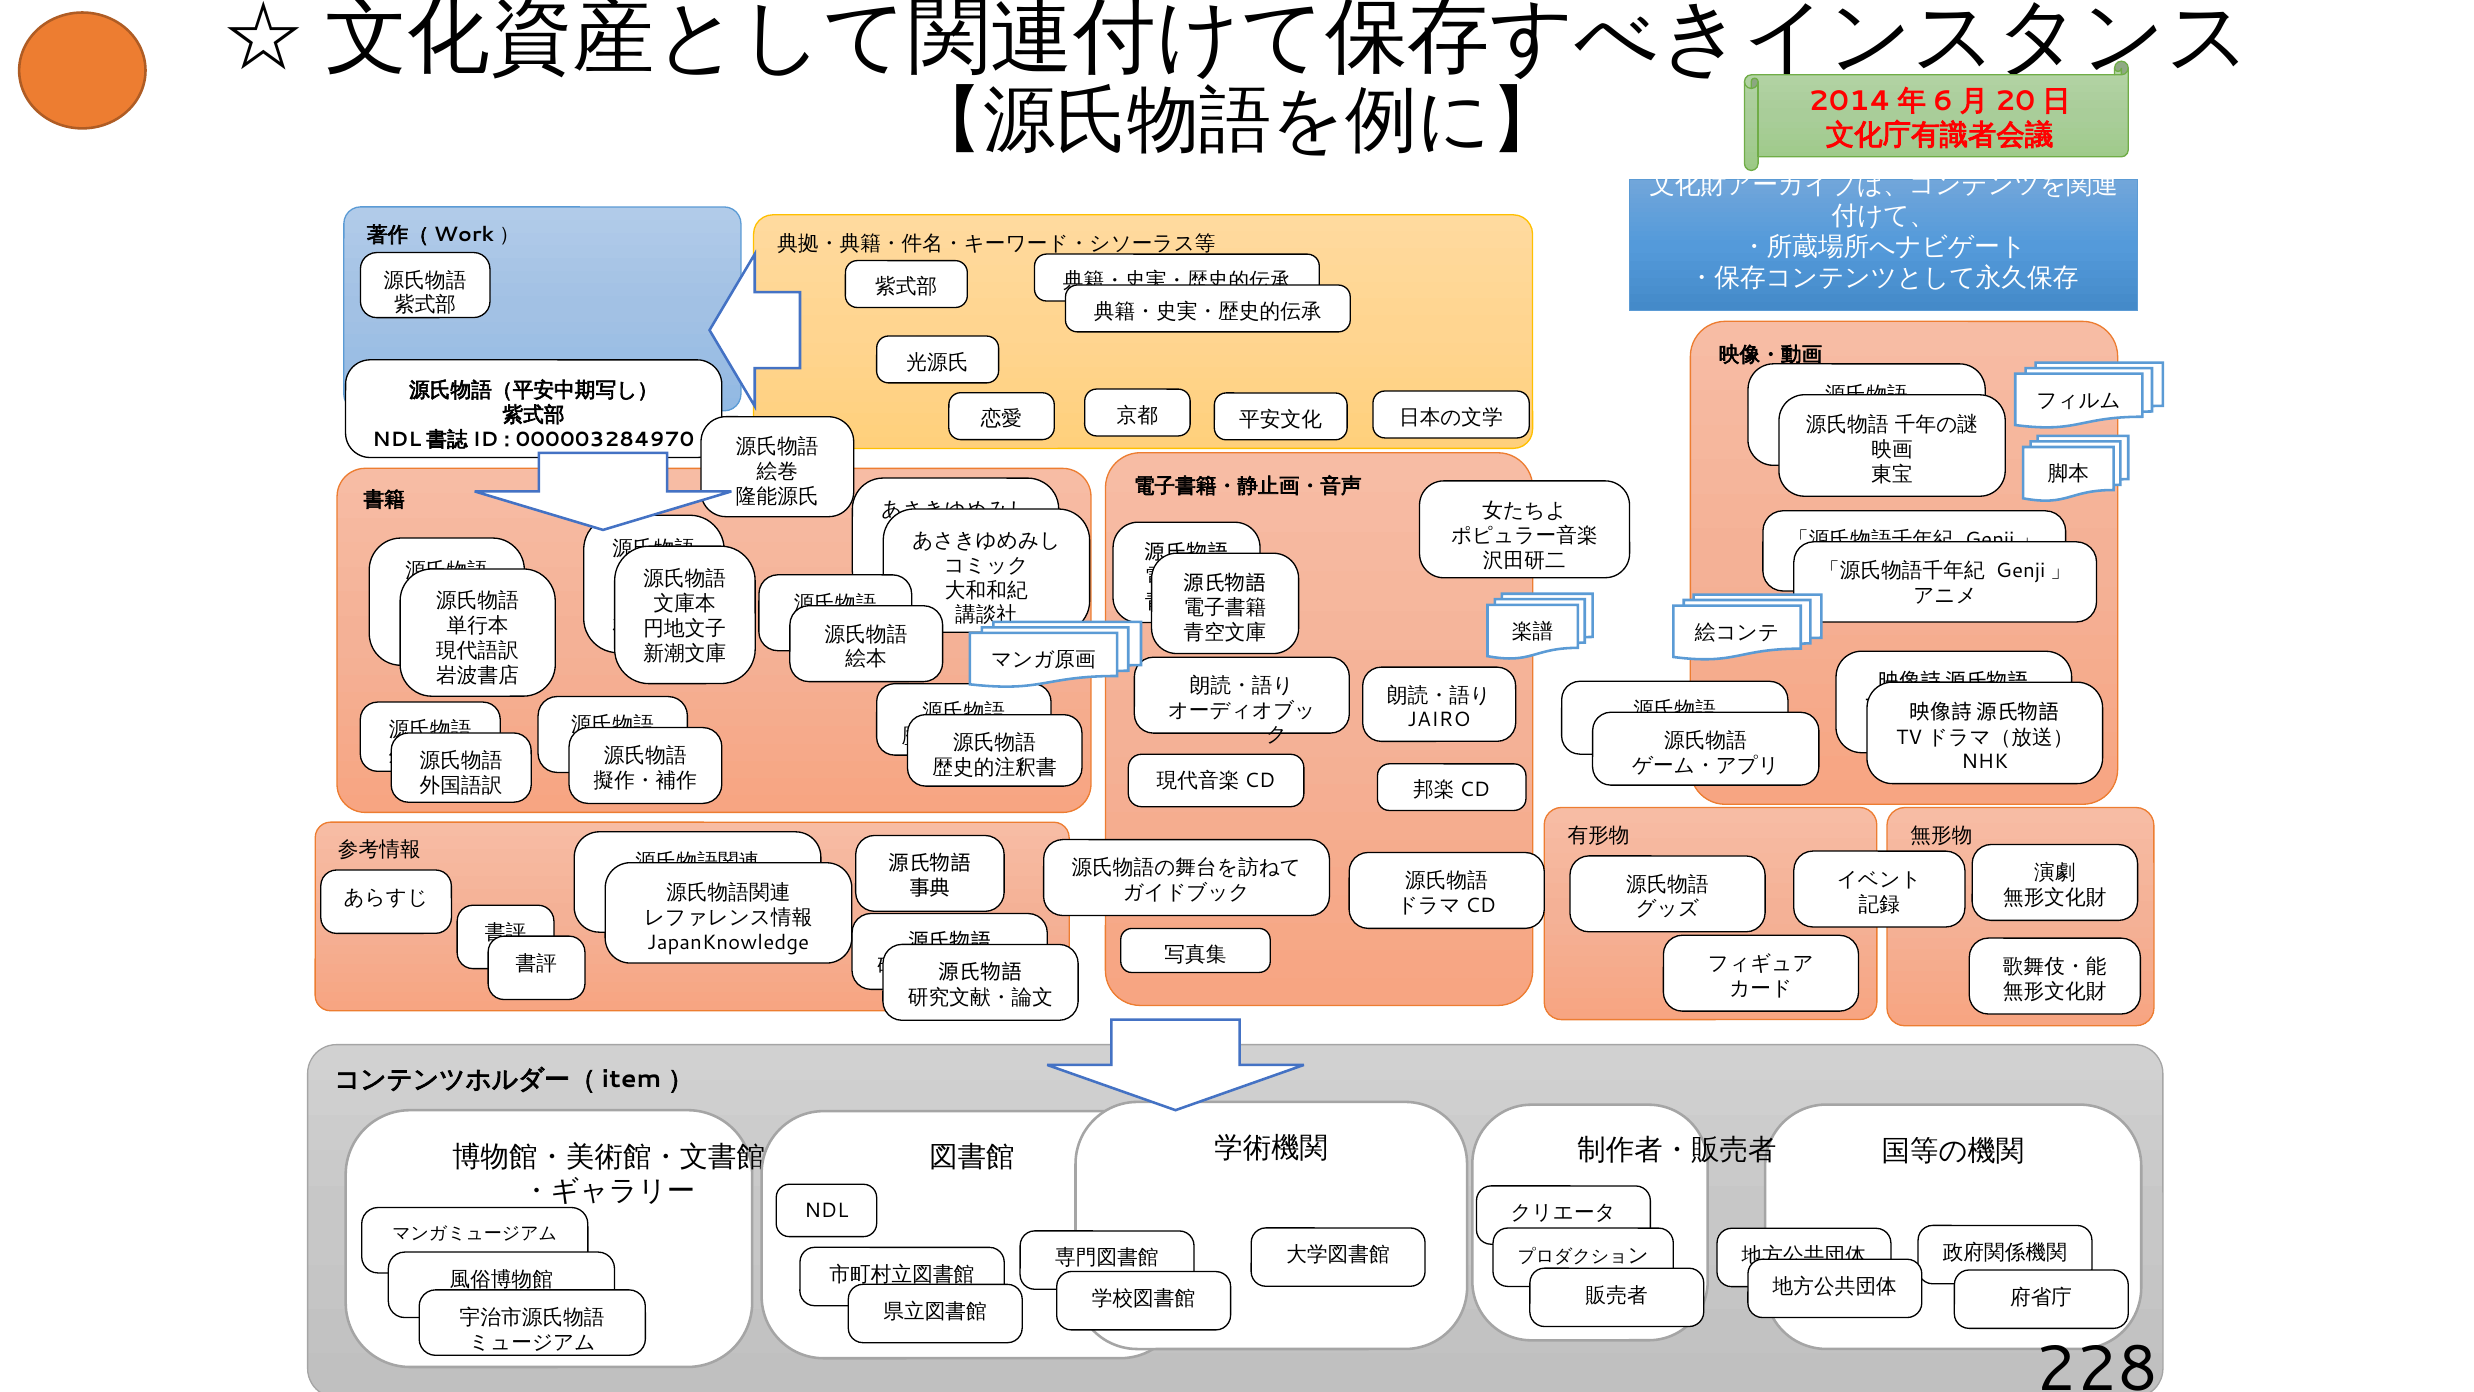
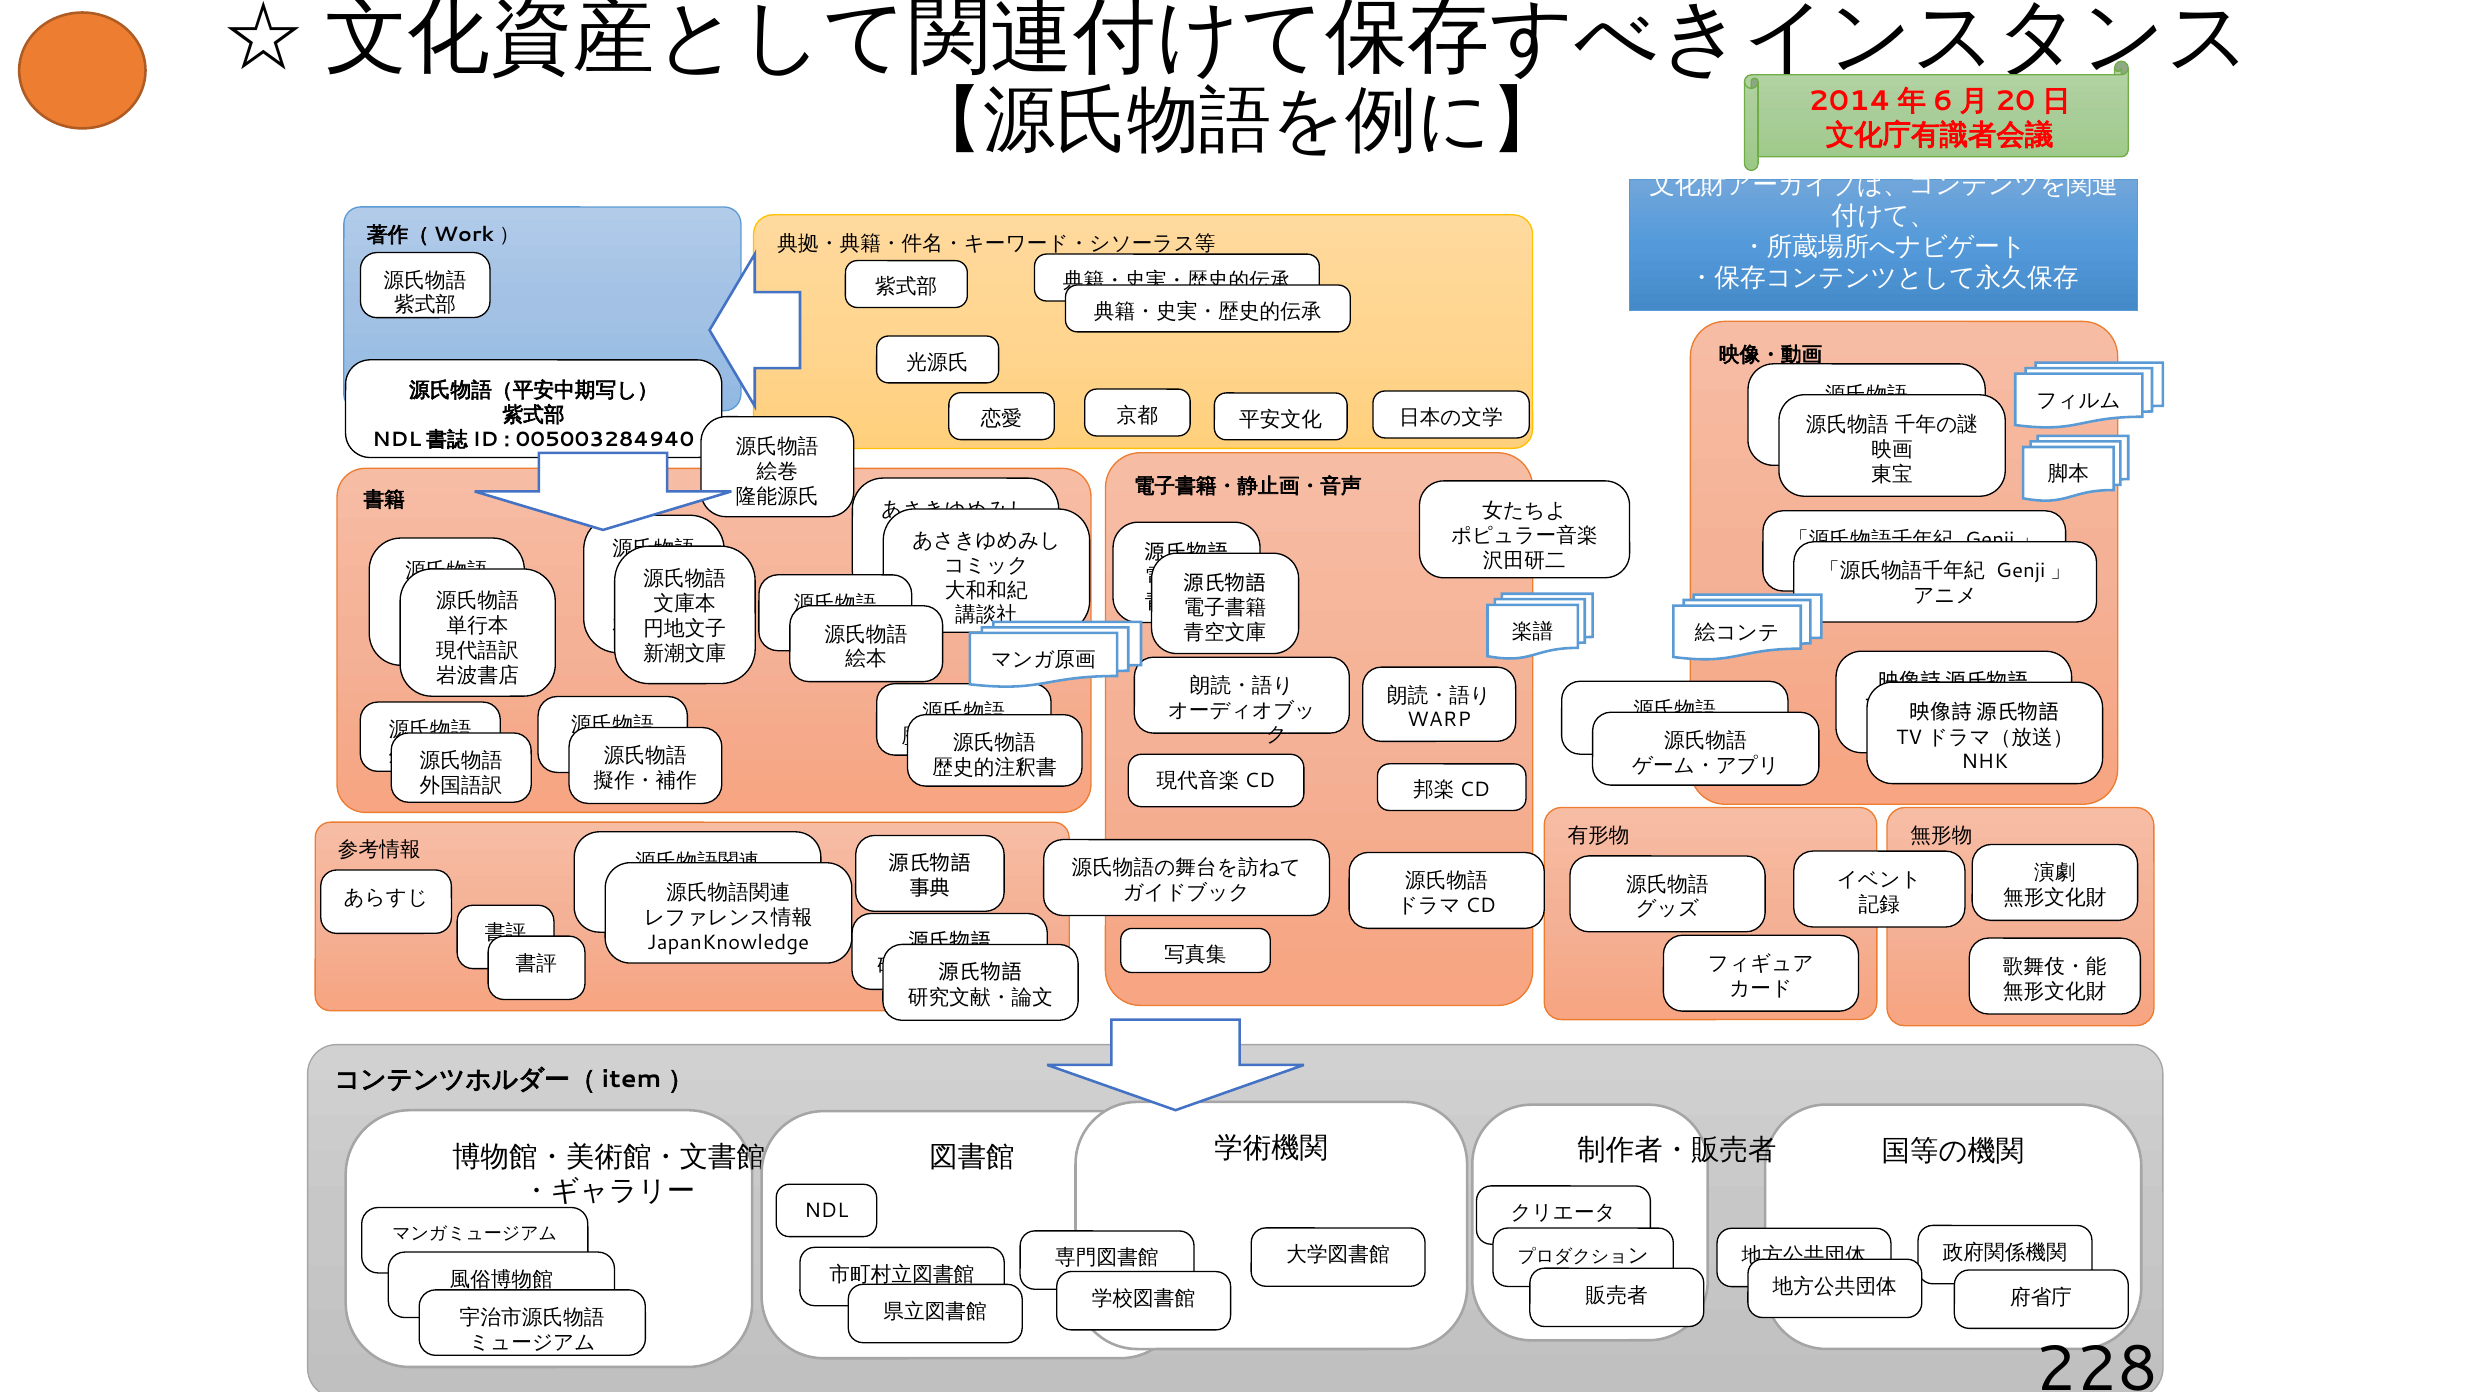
000003284970: 000003284970 -> 005003284940 (605, 439)
JAIRO: JAIRO -> WARP (1439, 720)
